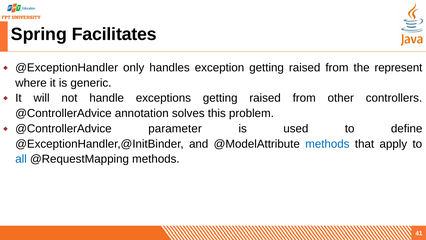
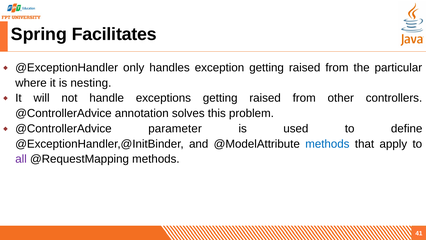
represent: represent -> particular (398, 68)
generic: generic -> nesting (91, 83)
all colour: blue -> purple (21, 159)
